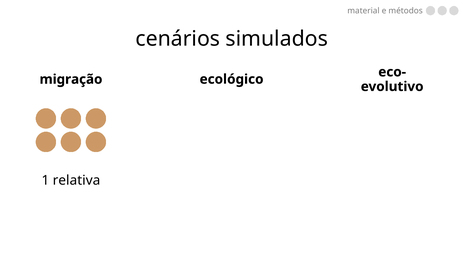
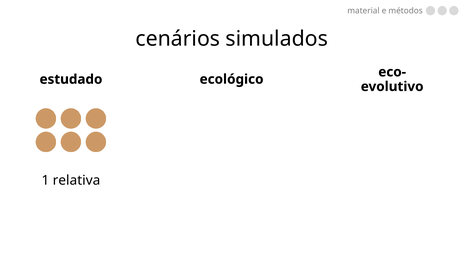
migração: migração -> estudado (71, 79)
